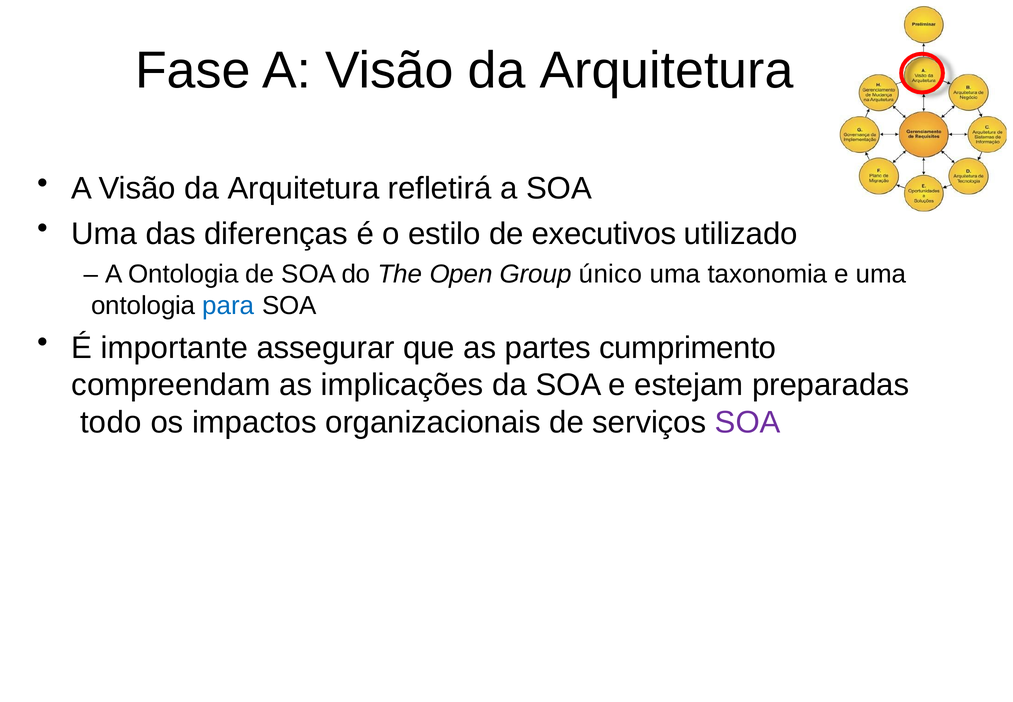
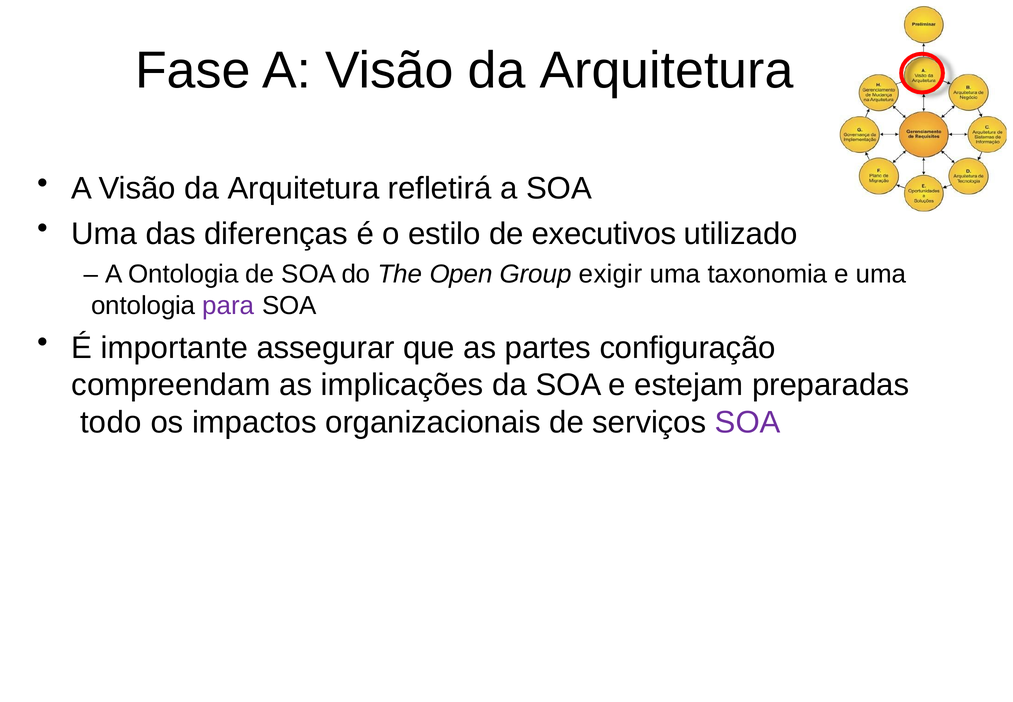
único: único -> exigir (610, 274)
para colour: blue -> purple (228, 305)
cumprimento: cumprimento -> configuração (688, 347)
